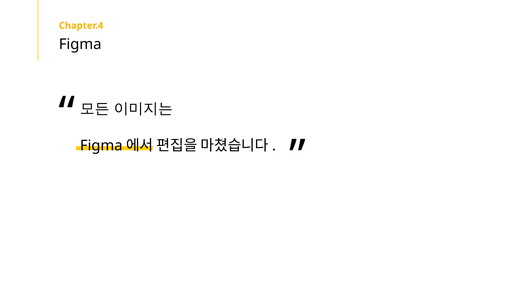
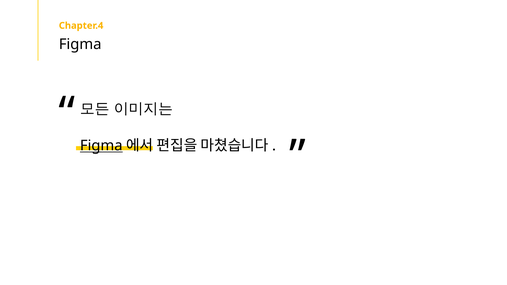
Figma underline: none -> present (101, 146)
